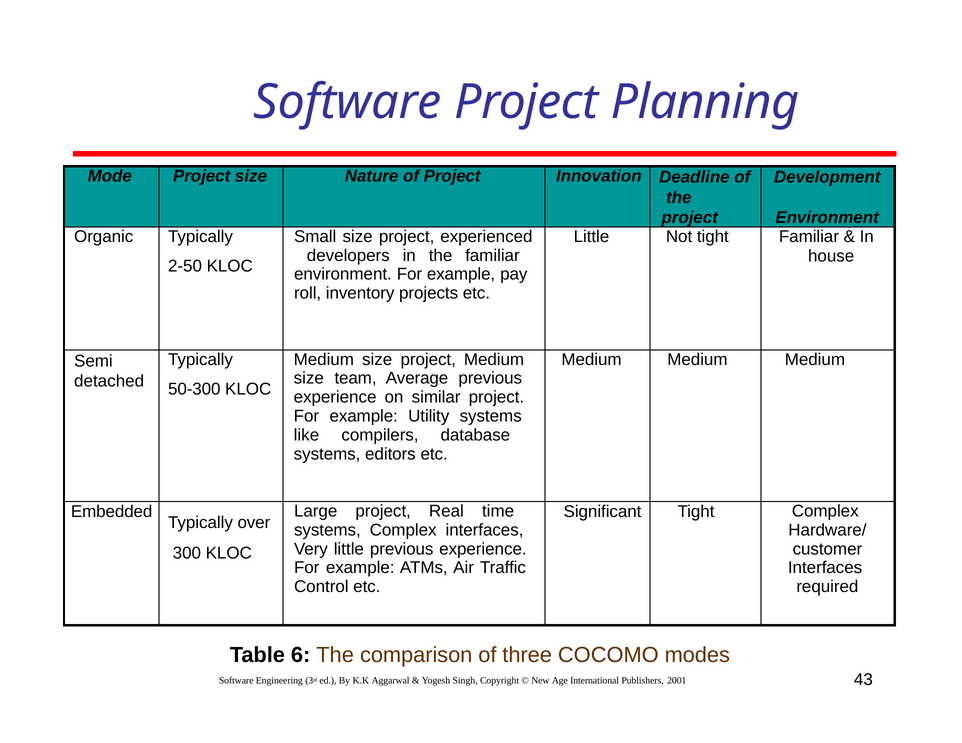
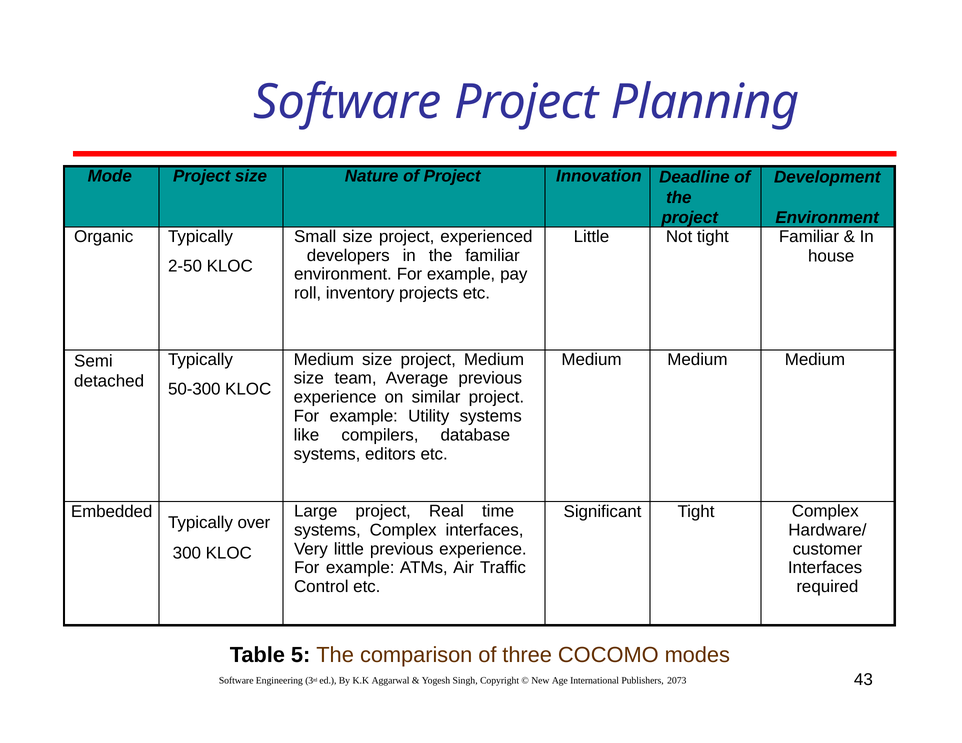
6: 6 -> 5 (301, 655)
2001: 2001 -> 2073 (677, 681)
